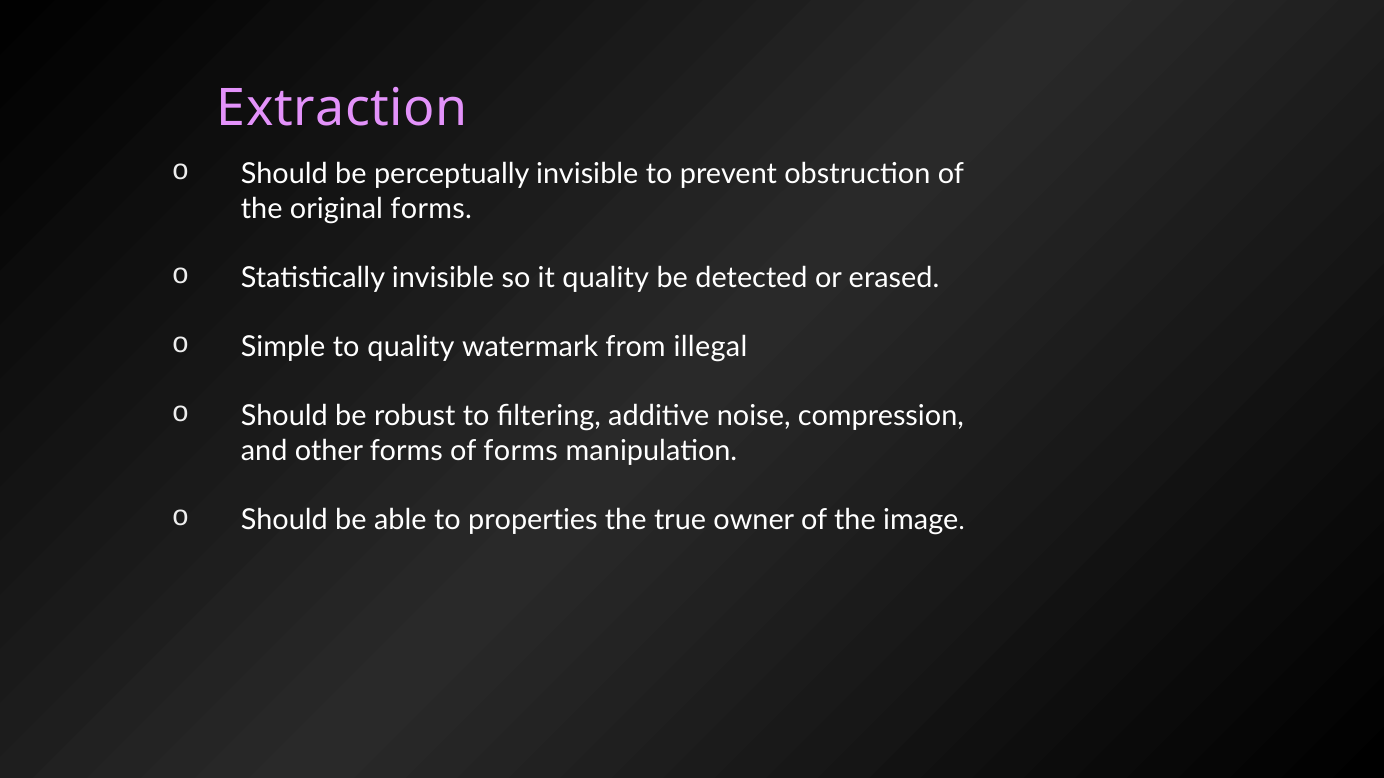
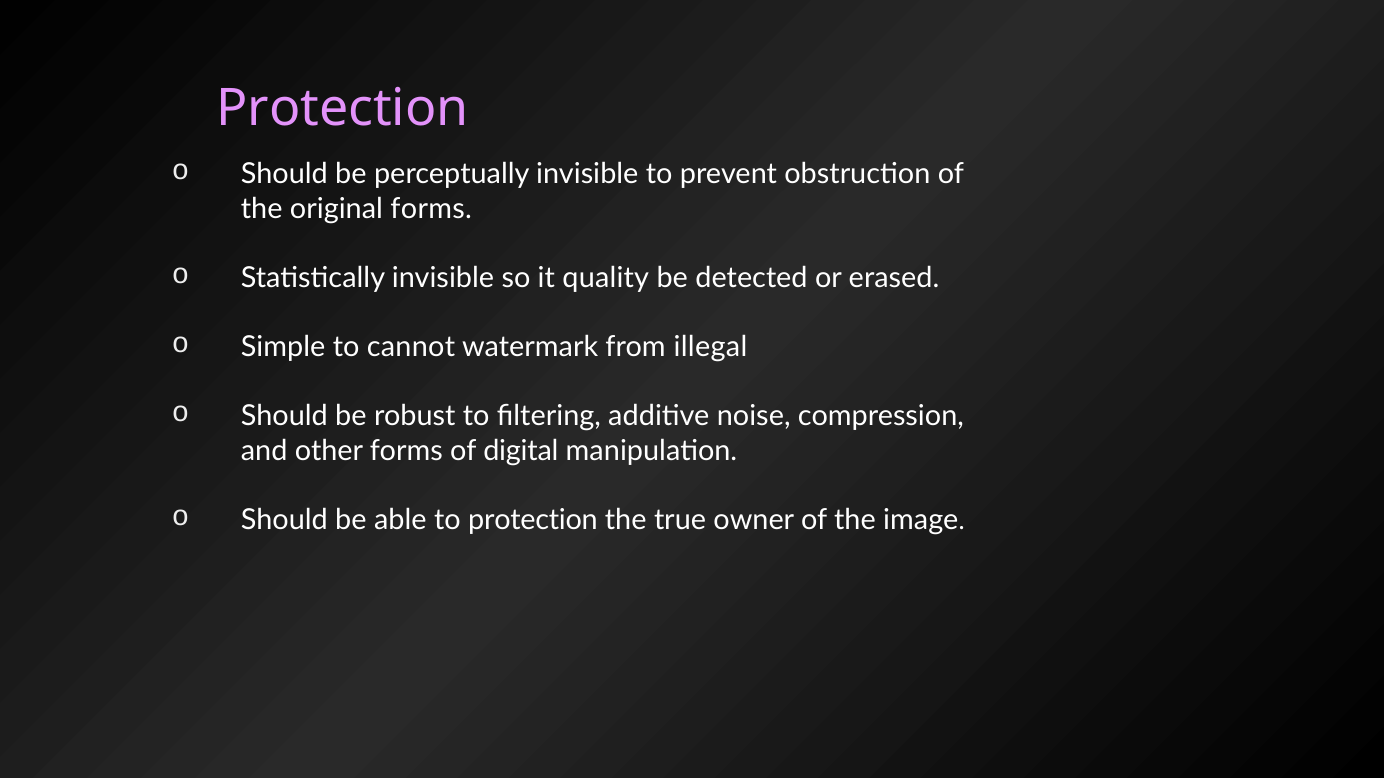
Extraction: Extraction -> Protection (343, 108)
to quality: quality -> cannot (411, 347)
of forms: forms -> digital (521, 451)
to properties: properties -> protection (533, 520)
